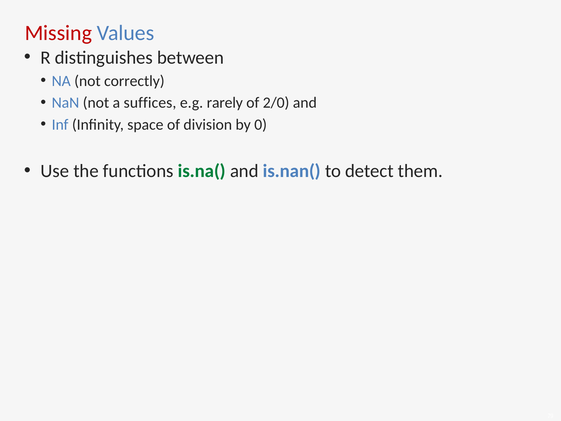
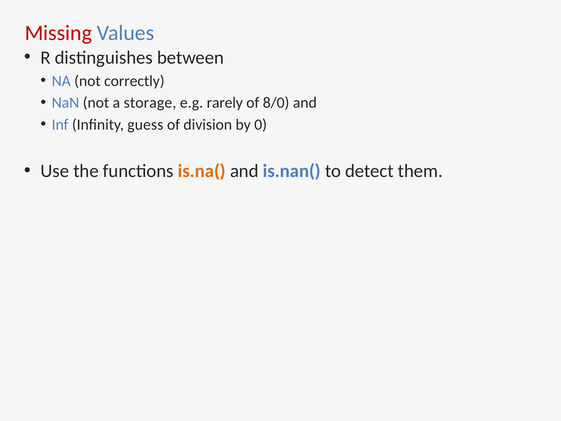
suffices: suffices -> storage (150, 103)
2/0: 2/0 -> 8/0 (276, 103)
space: space -> guess (145, 125)
is.na( colour: green -> orange (202, 171)
